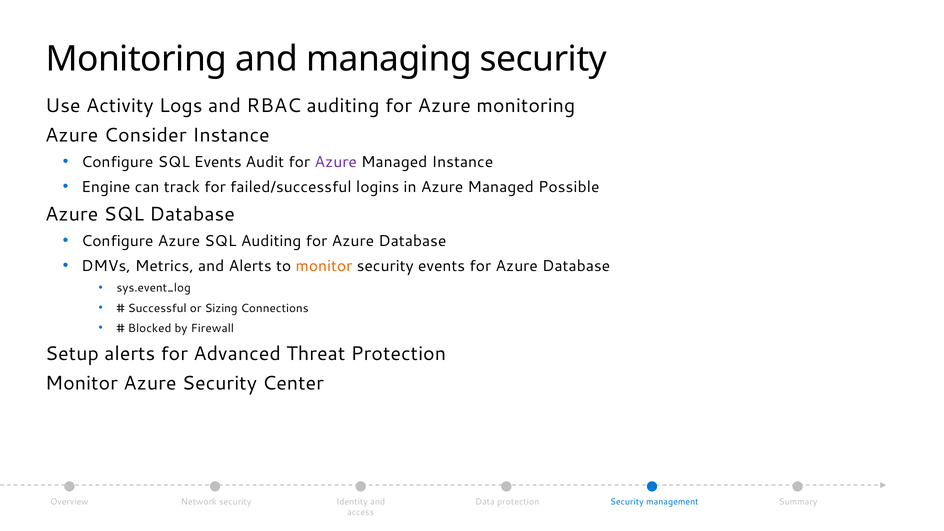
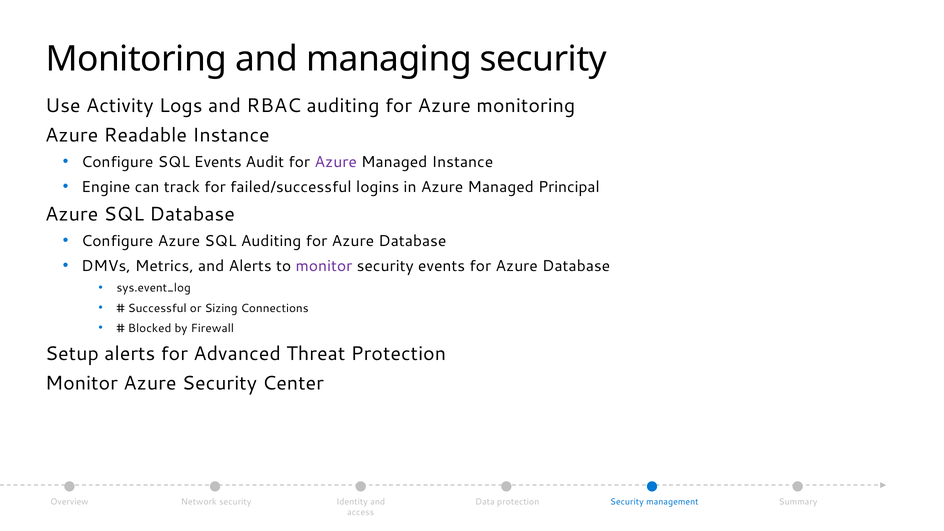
Consider: Consider -> Readable (145, 135)
Possible: Possible -> Principal (569, 187)
monitor colour: orange -> purple (324, 266)
